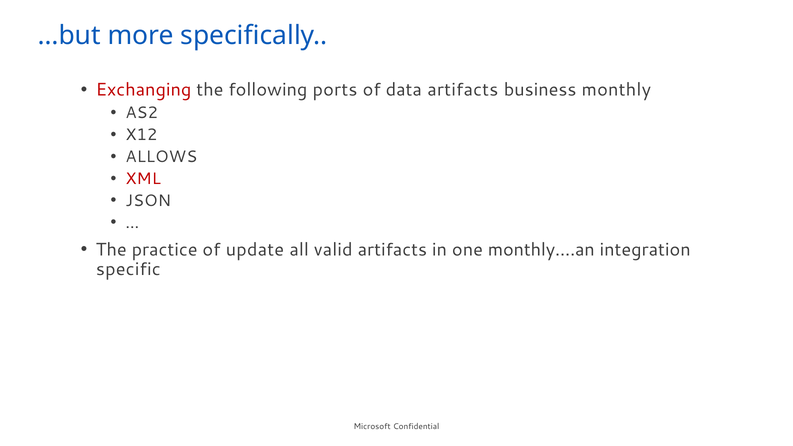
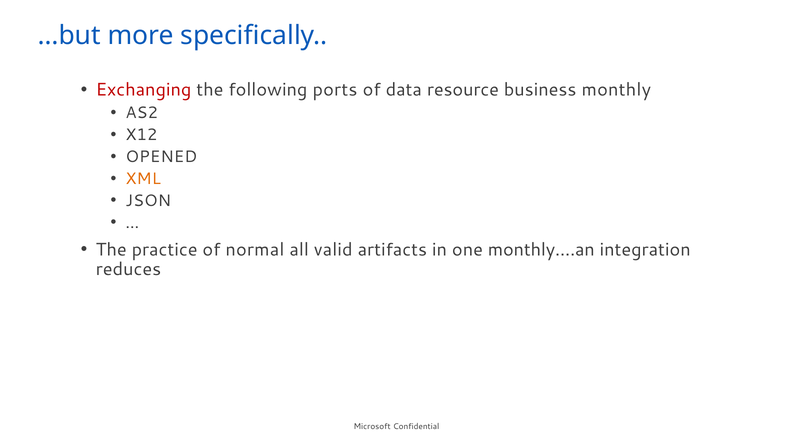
data artifacts: artifacts -> resource (463, 90)
ALLOWS: ALLOWS -> OPENED (161, 157)
XML colour: red -> orange (143, 179)
update: update -> normal (255, 250)
specific: specific -> reduces (128, 269)
